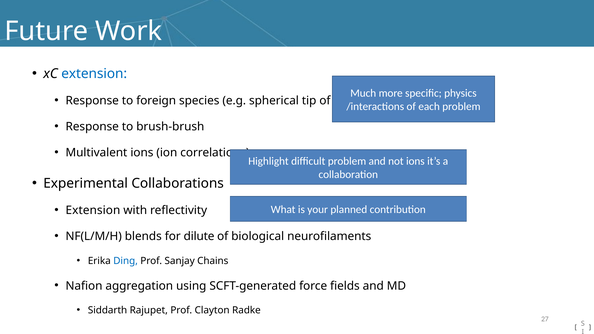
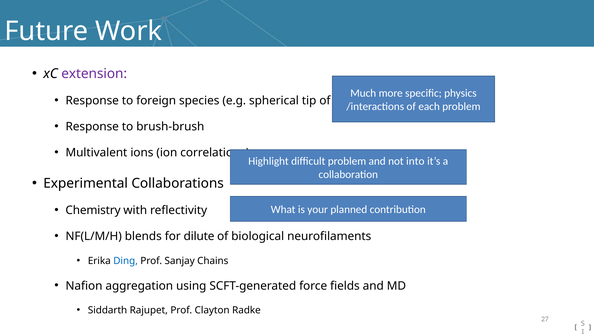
extension colour: blue -> purple (94, 74)
not ions: ions -> into (415, 161)
Extension: Extension -> Chemistry (93, 210)
